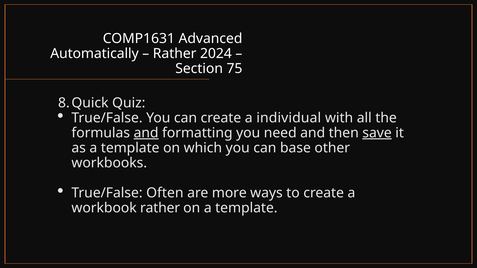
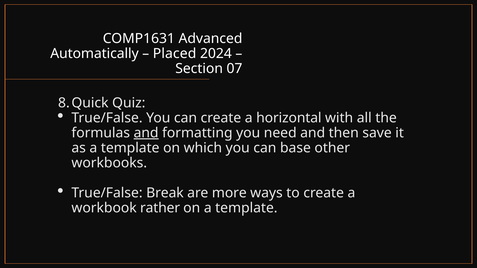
Rather: Rather -> Placed (175, 54)
75: 75 -> 07 (234, 69)
individual: individual -> horizontal (289, 118)
save underline: present -> none (377, 133)
Often: Often -> Break (165, 193)
